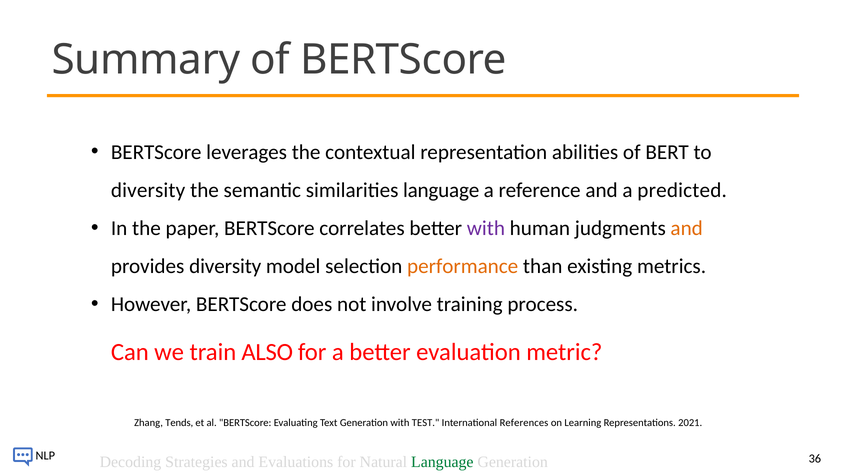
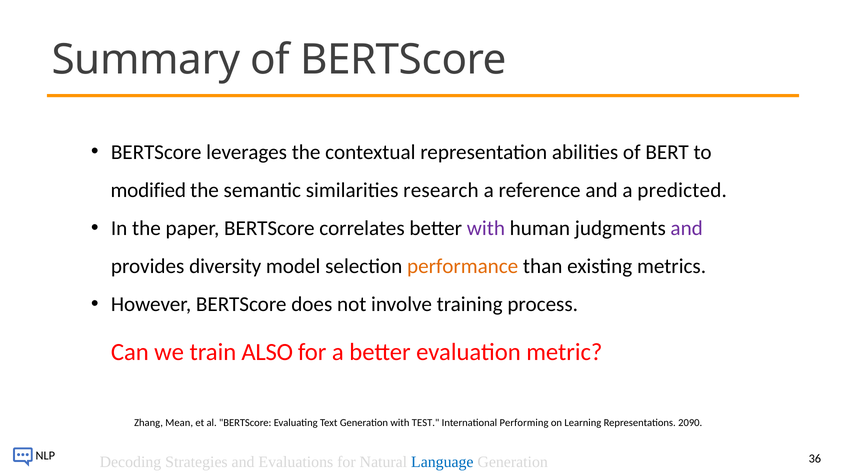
diversity: diversity -> modified (148, 190)
similarities language: language -> research (441, 190)
and colour: orange -> purple (687, 228)
Tends: Tends -> Mean (179, 423)
References: References -> Performing (524, 423)
2021: 2021 -> 2090 (690, 423)
Language colour: green -> blue (442, 462)
